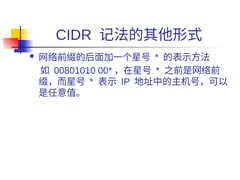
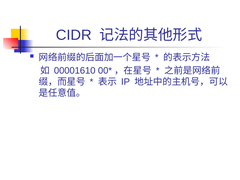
00801010: 00801010 -> 00001610 (75, 71)
